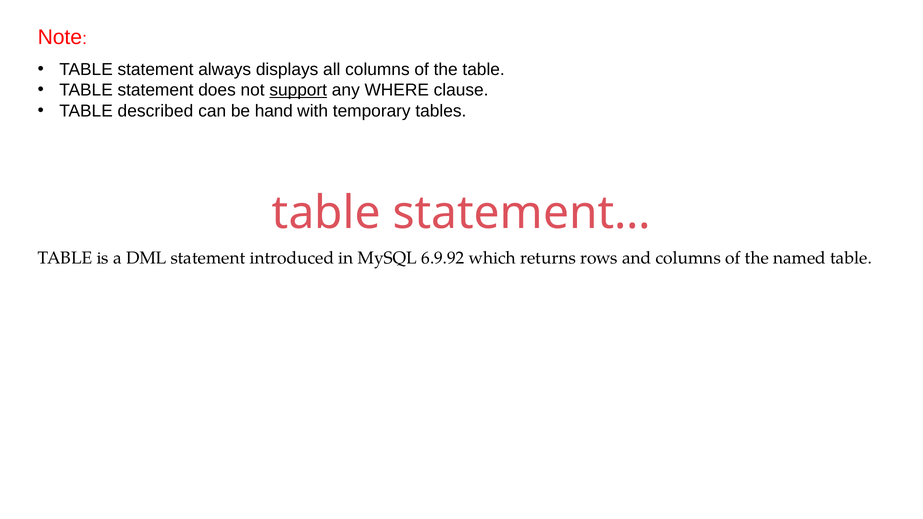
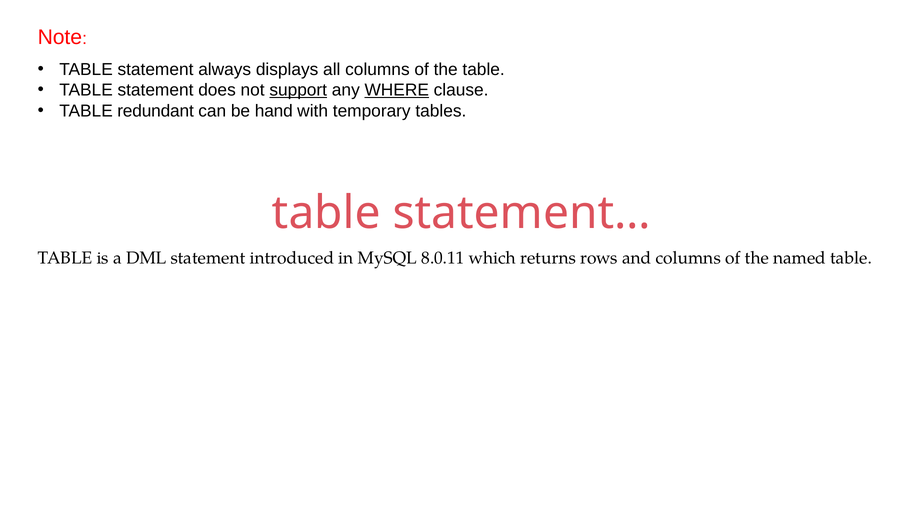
WHERE underline: none -> present (397, 90)
described: described -> redundant (156, 111)
6.9.92: 6.9.92 -> 8.0.11 (443, 258)
